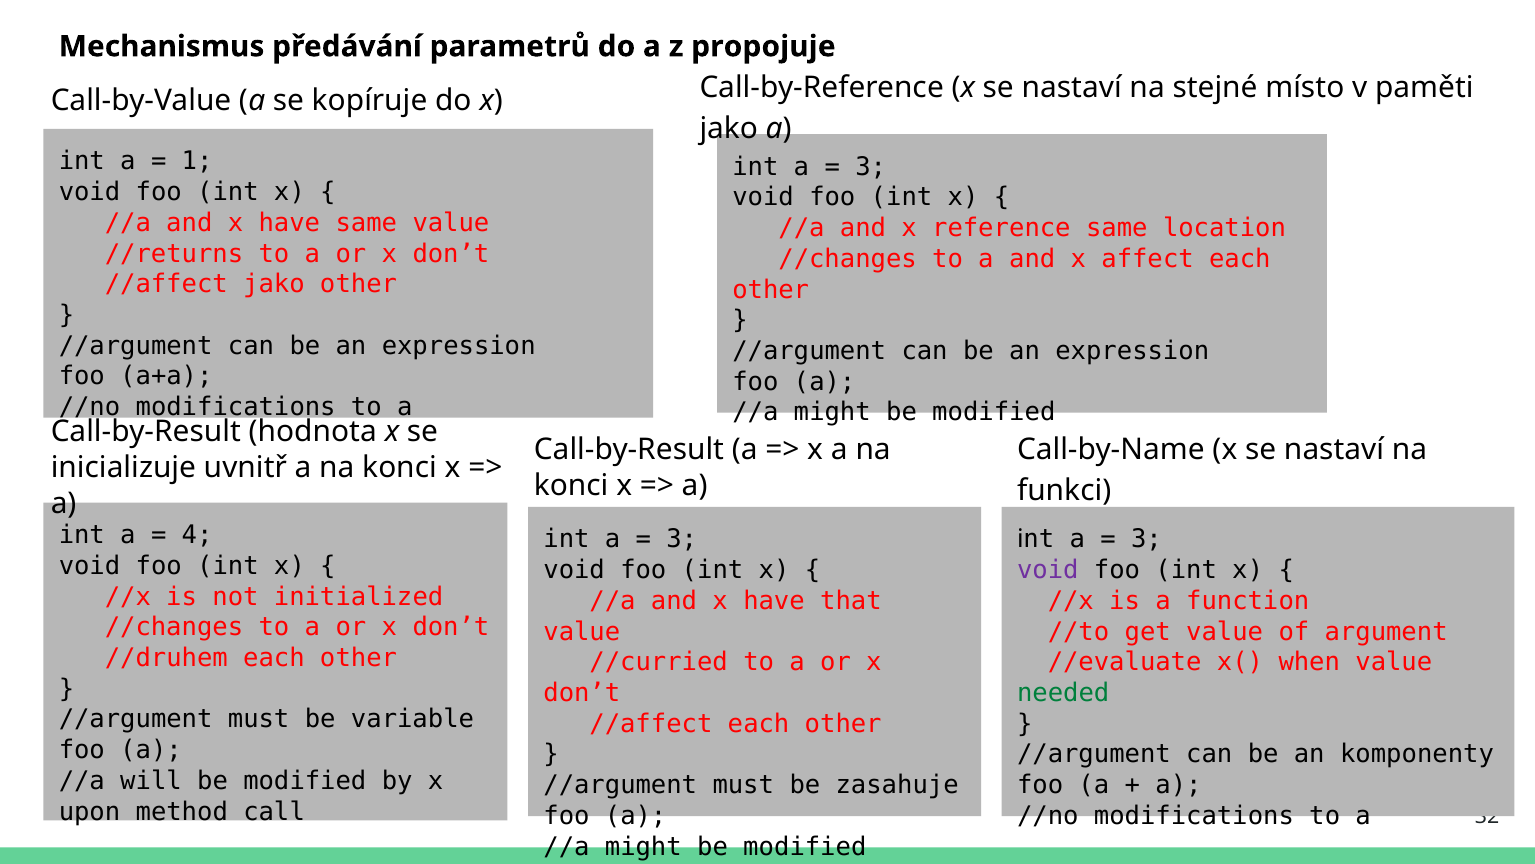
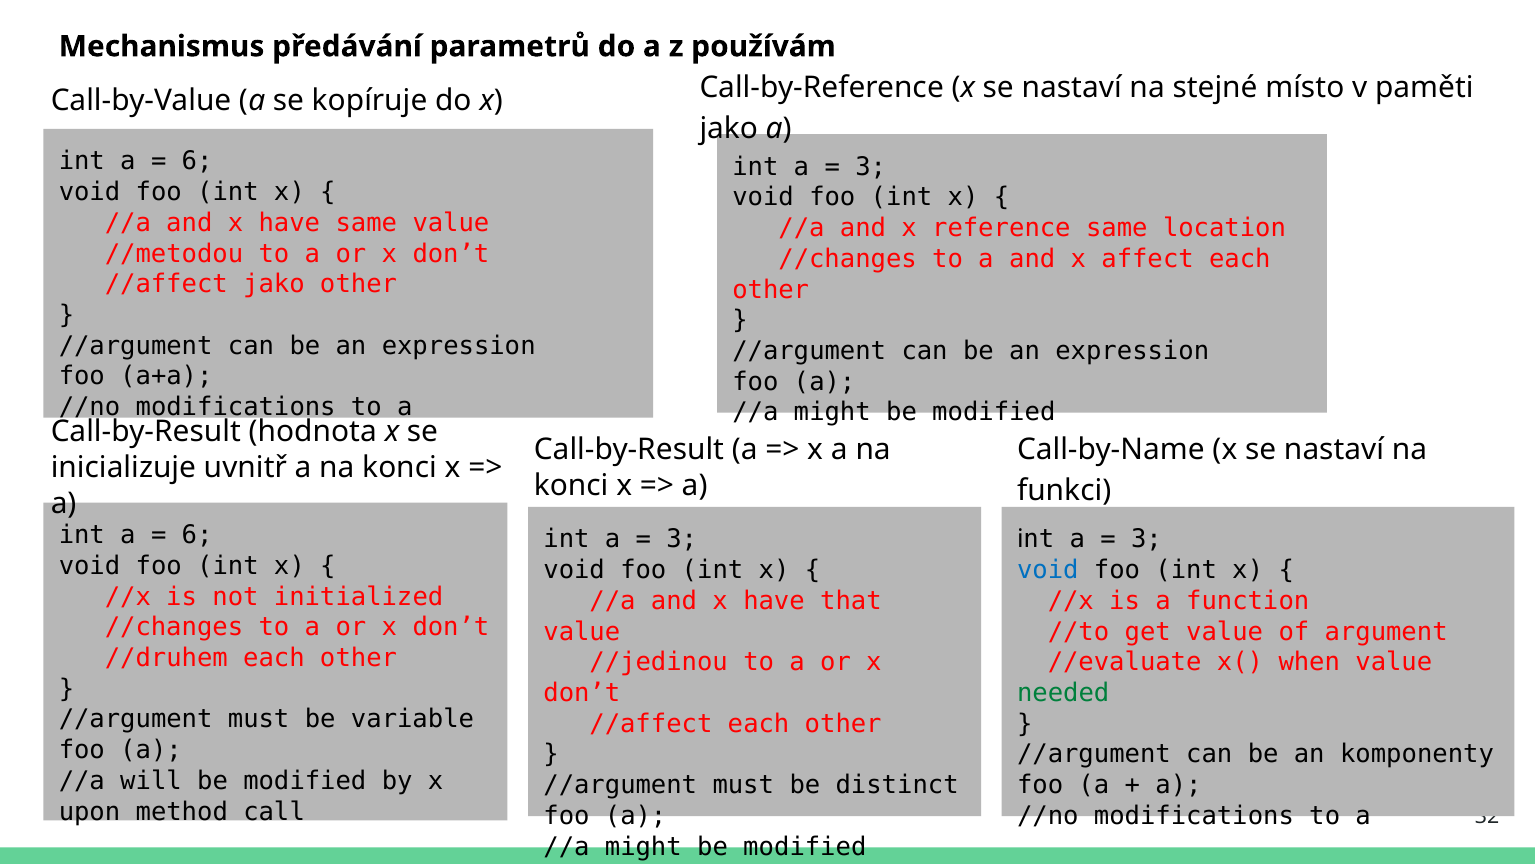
propojuje: propojuje -> používám (764, 46)
1: 1 -> 6 (197, 161)
//returns: //returns -> //metodou (174, 253)
4: 4 -> 6 (197, 535)
void colour: purple -> blue (1048, 570)
//curried: //curried -> //jedinou (659, 662)
zasahuje: zasahuje -> distinct (897, 785)
